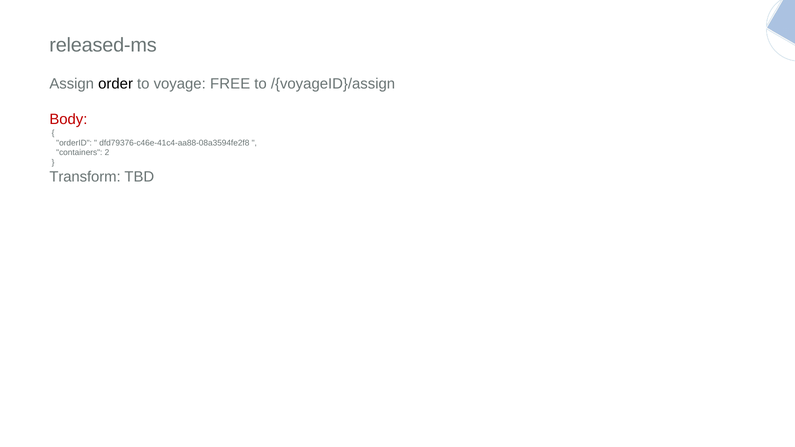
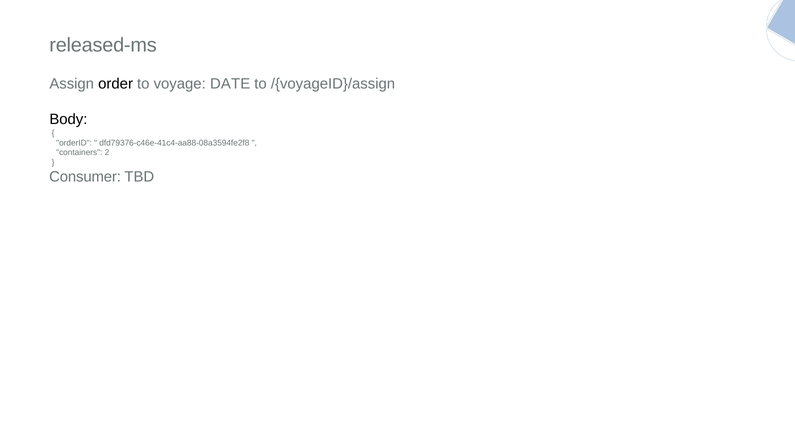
FREE: FREE -> DATE (230, 84)
Body colour: red -> black (68, 119)
Transform: Transform -> Consumer (85, 177)
